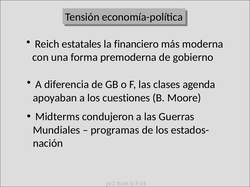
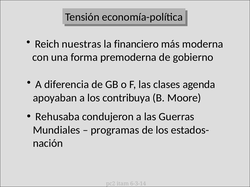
estatales: estatales -> nuestras (81, 44)
cuestiones: cuestiones -> contribuya (126, 98)
Midterms: Midterms -> Rehusaba (57, 117)
